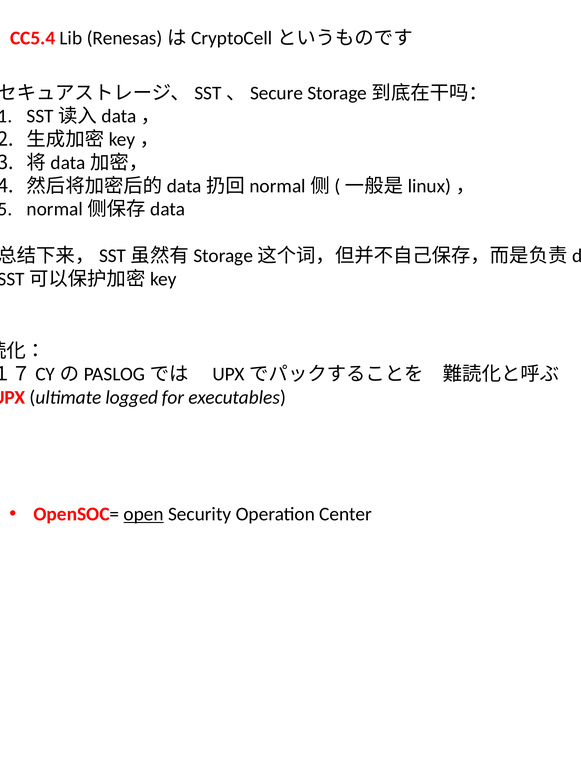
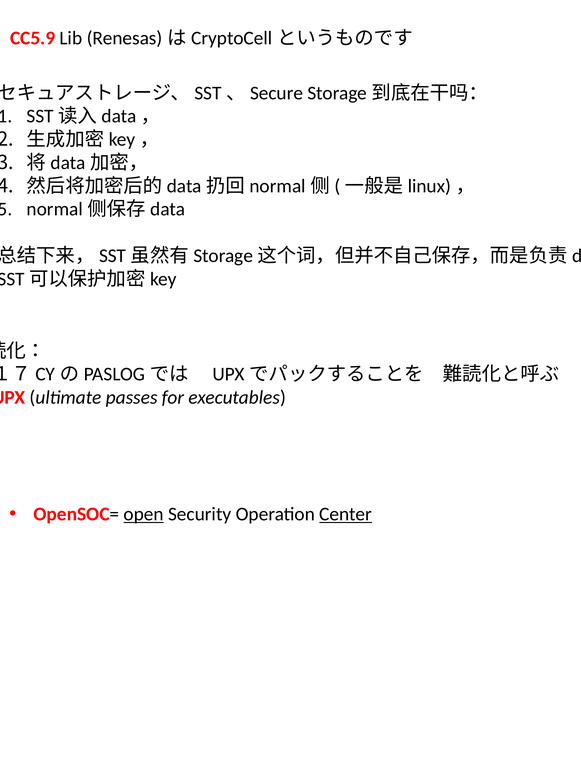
CC5.4: CC5.4 -> CC5.9 (33, 38)
logged: logged -> passes (132, 397)
Center underline: none -> present (346, 514)
